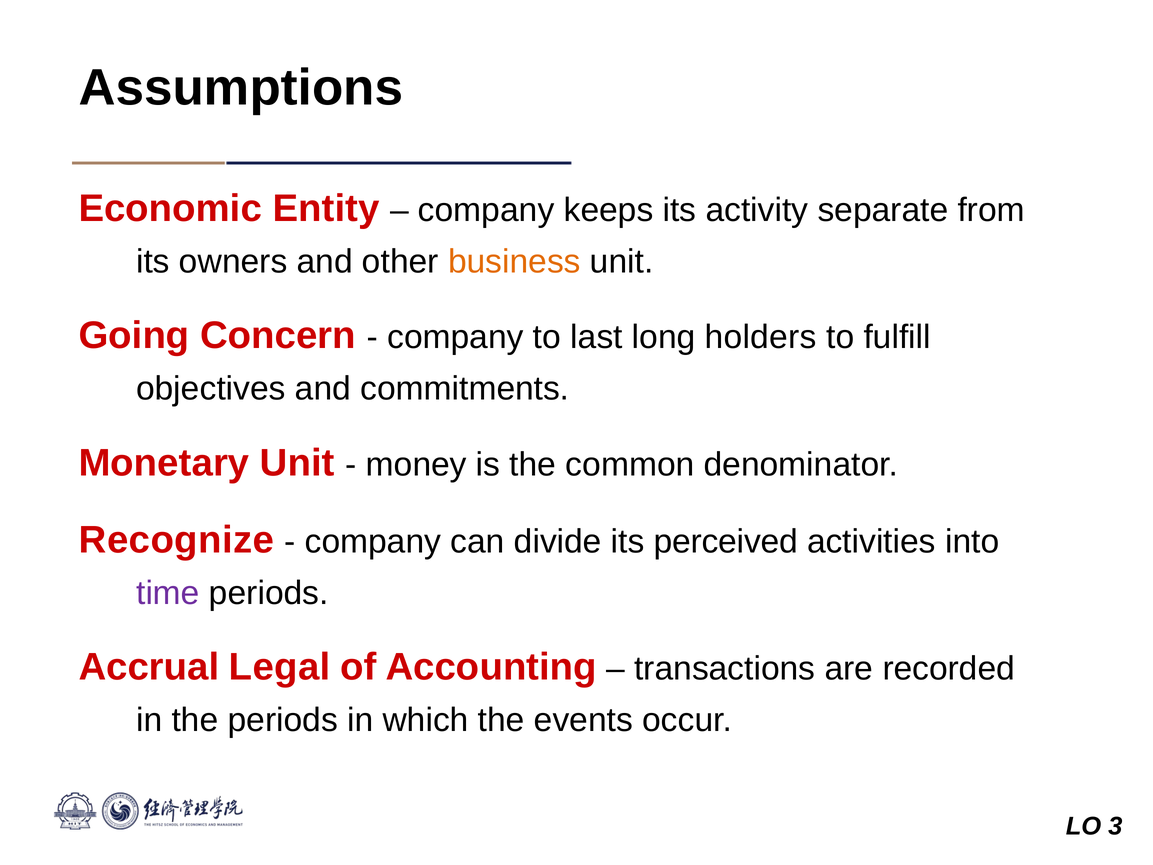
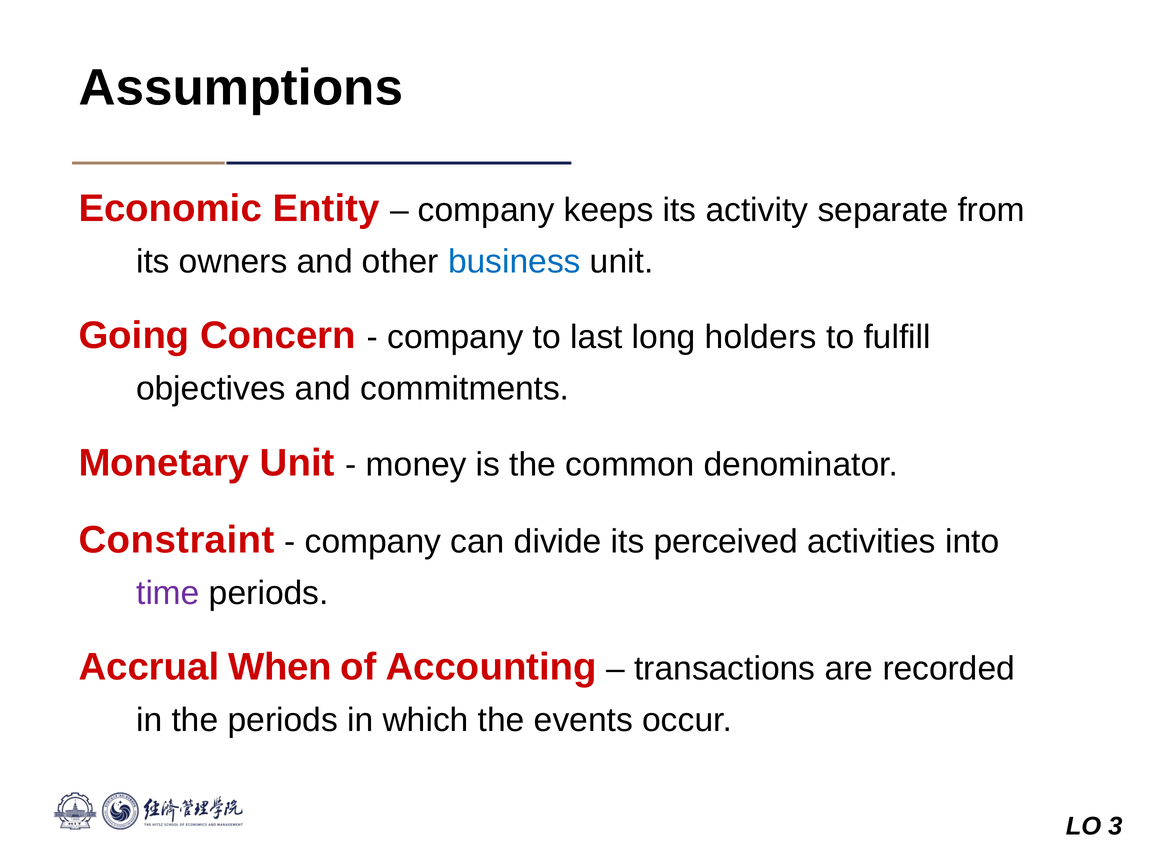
business colour: orange -> blue (514, 261)
Recognize: Recognize -> Constraint (177, 540)
Legal: Legal -> When (280, 667)
